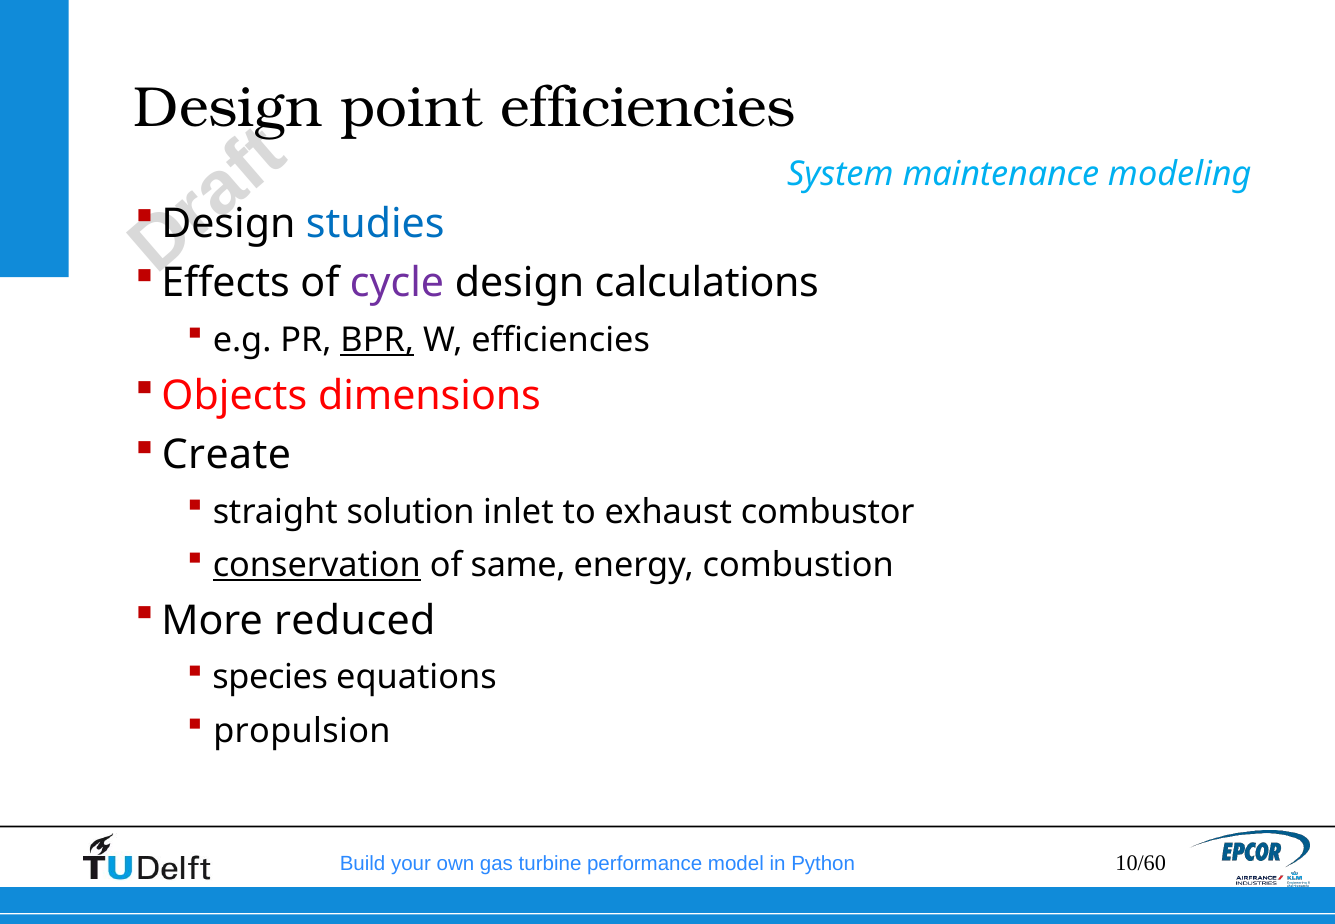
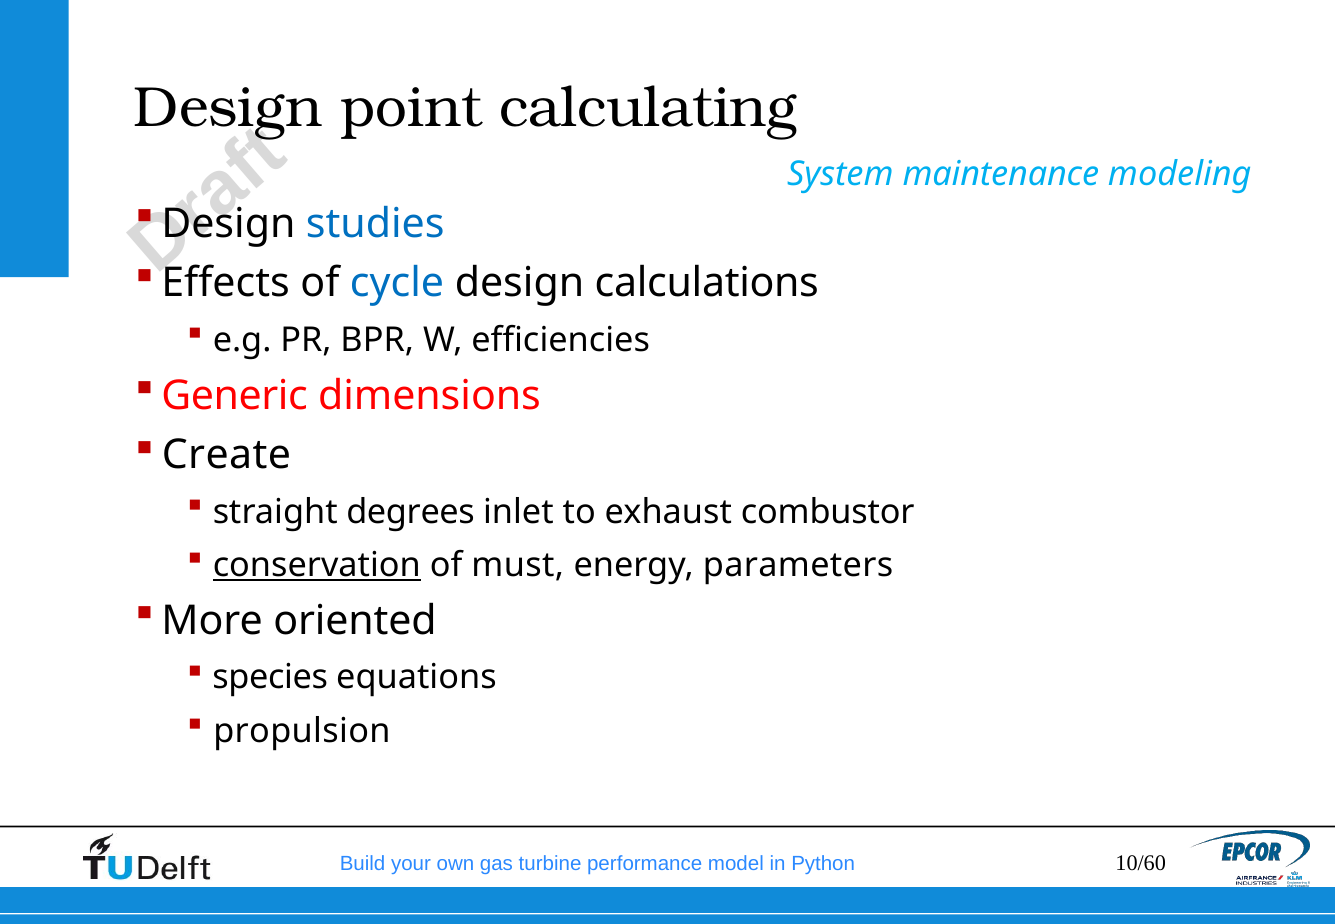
point efficiencies: efficiencies -> calculating (648, 108)
cycle colour: purple -> blue (397, 283)
BPR underline: present -> none (377, 340)
Objects: Objects -> Generic (235, 396)
solution: solution -> degrees (411, 512)
same: same -> must (518, 565)
combustion: combustion -> parameters (798, 565)
reduced: reduced -> oriented (355, 621)
